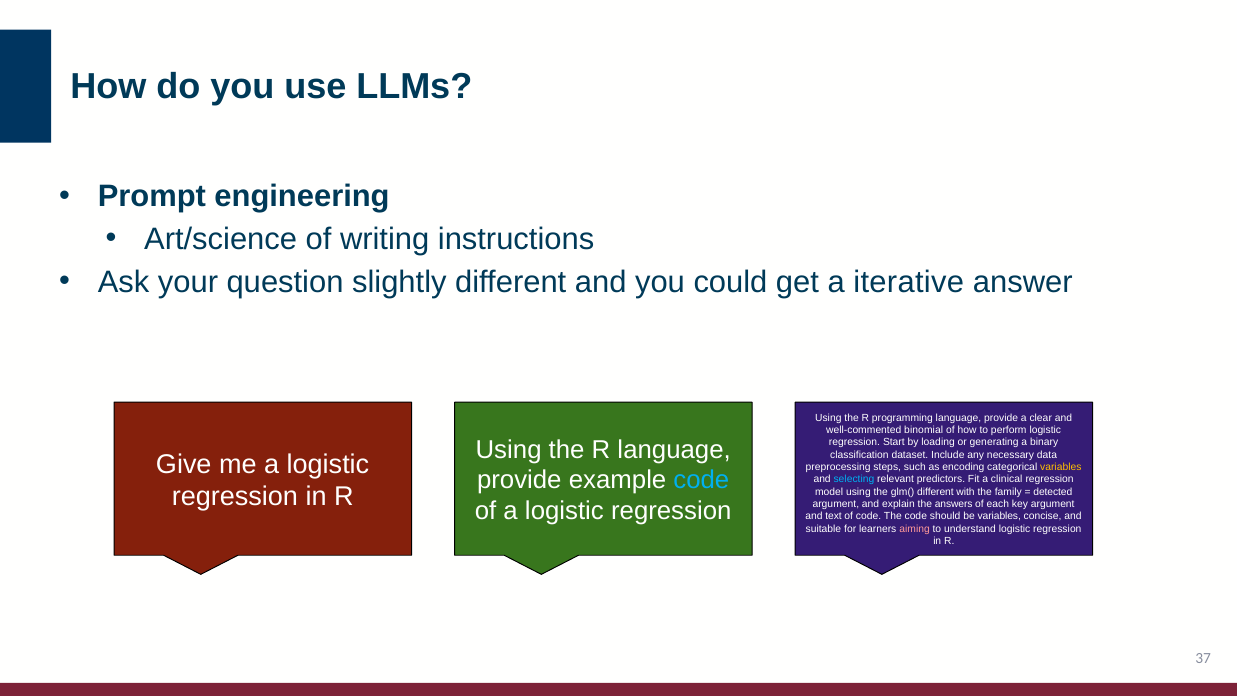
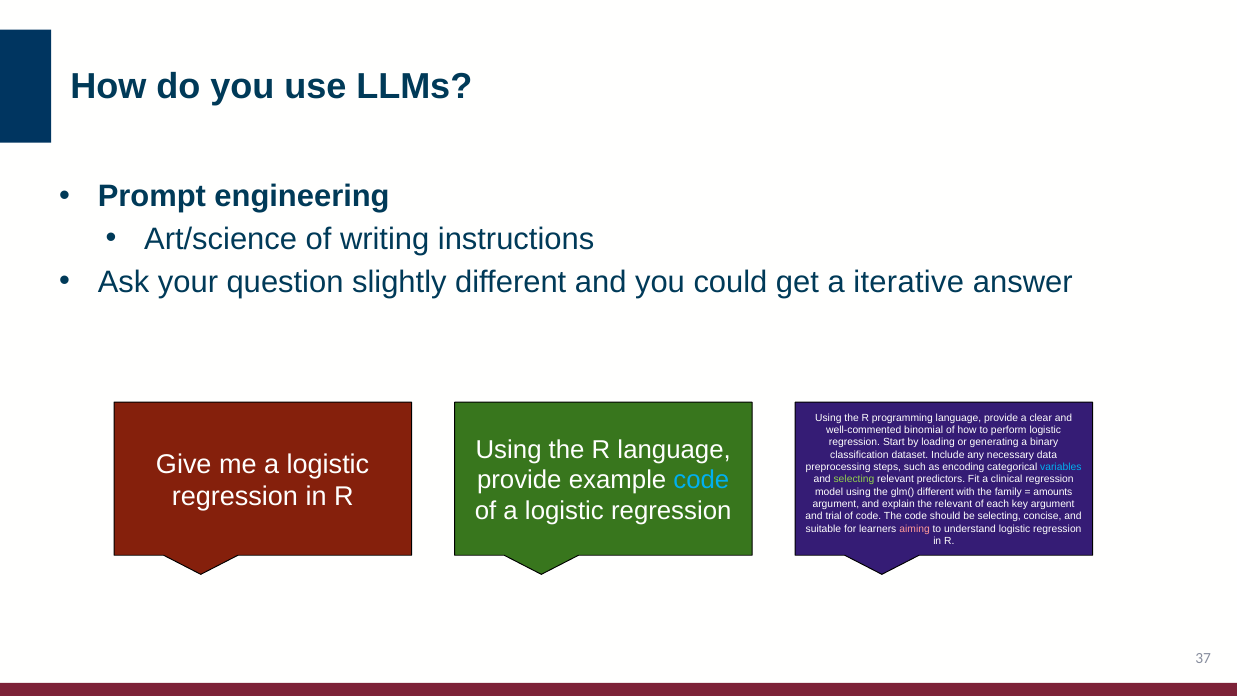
variables colour: yellow -> light blue (1061, 467)
selecting colour: light blue -> light green (854, 479)
detected: detected -> amounts (1053, 492)
the answers: answers -> relevant (954, 504)
text: text -> trial (834, 516)
be variables: variables -> selecting (999, 516)
